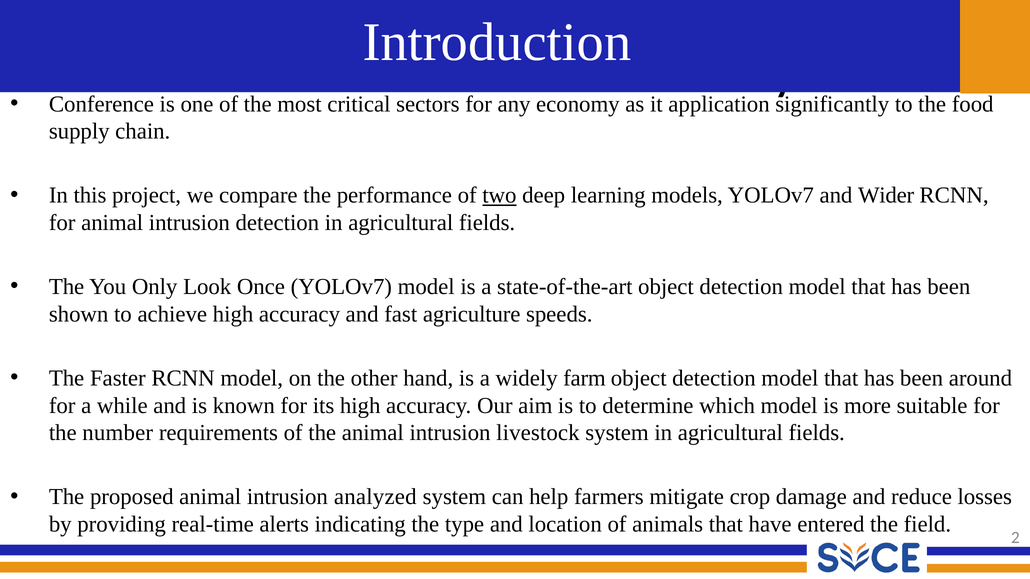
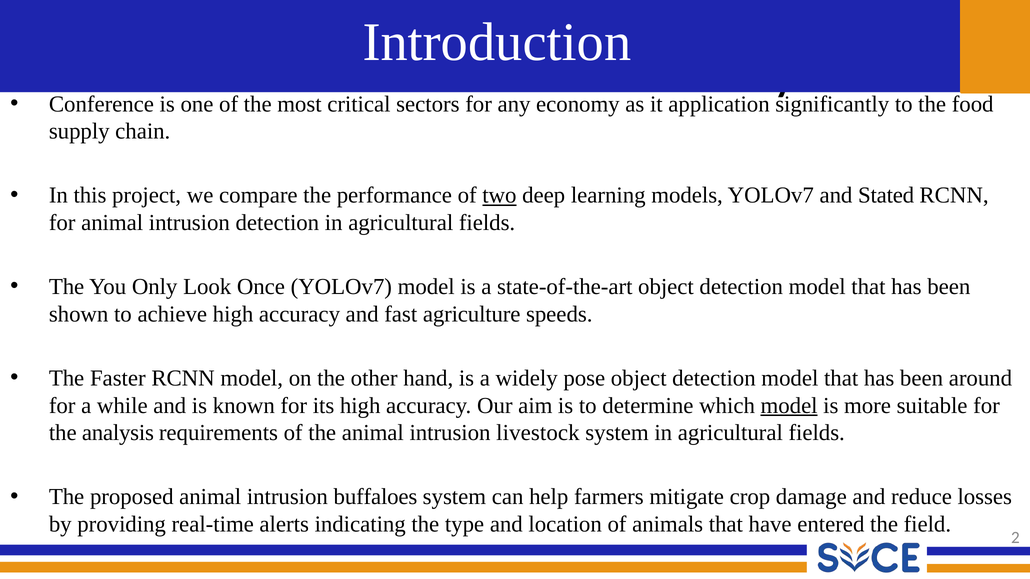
Wider: Wider -> Stated (886, 196)
farm: farm -> pose (584, 378)
model underline: none -> present (789, 406)
number: number -> analysis (118, 433)
analyzed: analyzed -> buffaloes (375, 497)
